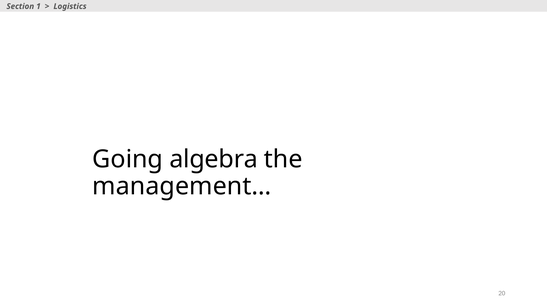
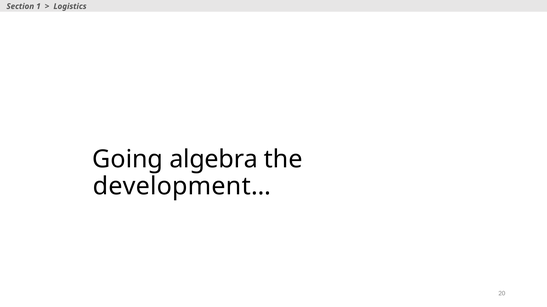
management…: management… -> development… (182, 187)
